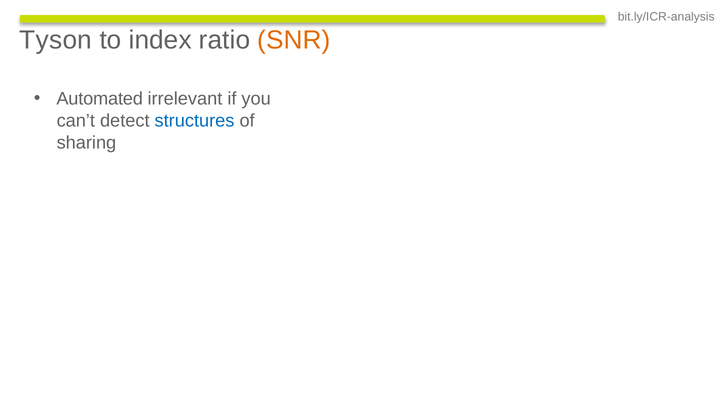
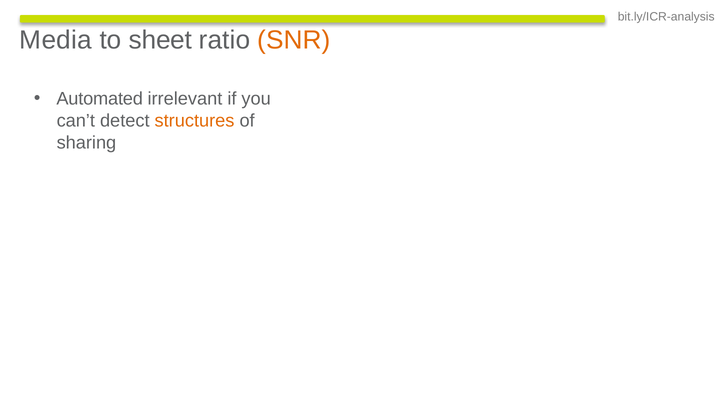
Tyson: Tyson -> Media (56, 40)
index: index -> sheet (160, 40)
structures colour: blue -> orange (195, 121)
